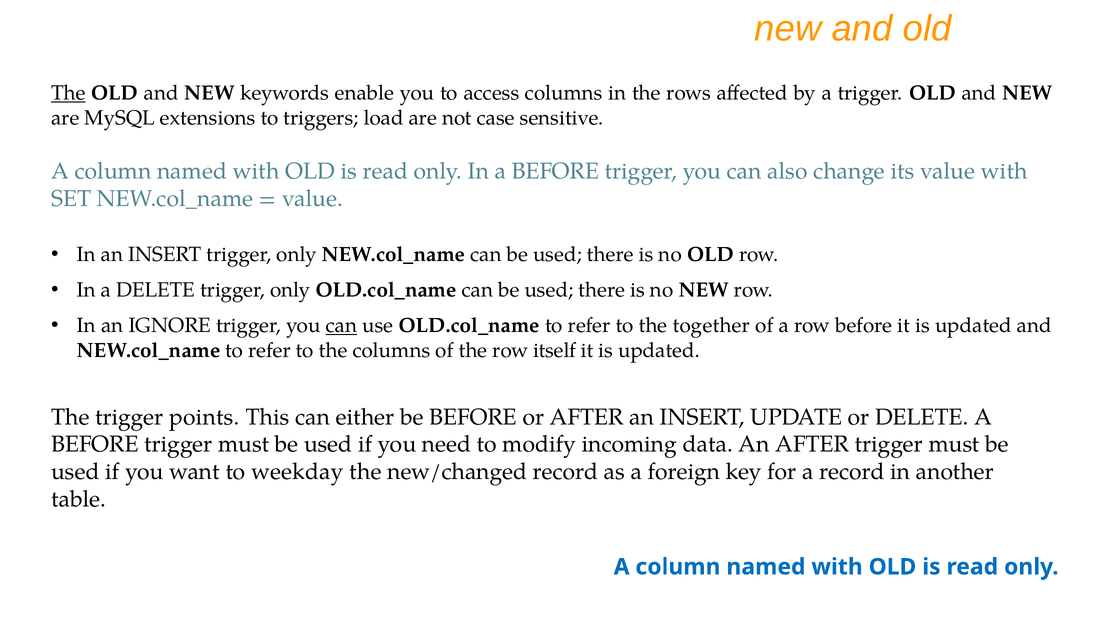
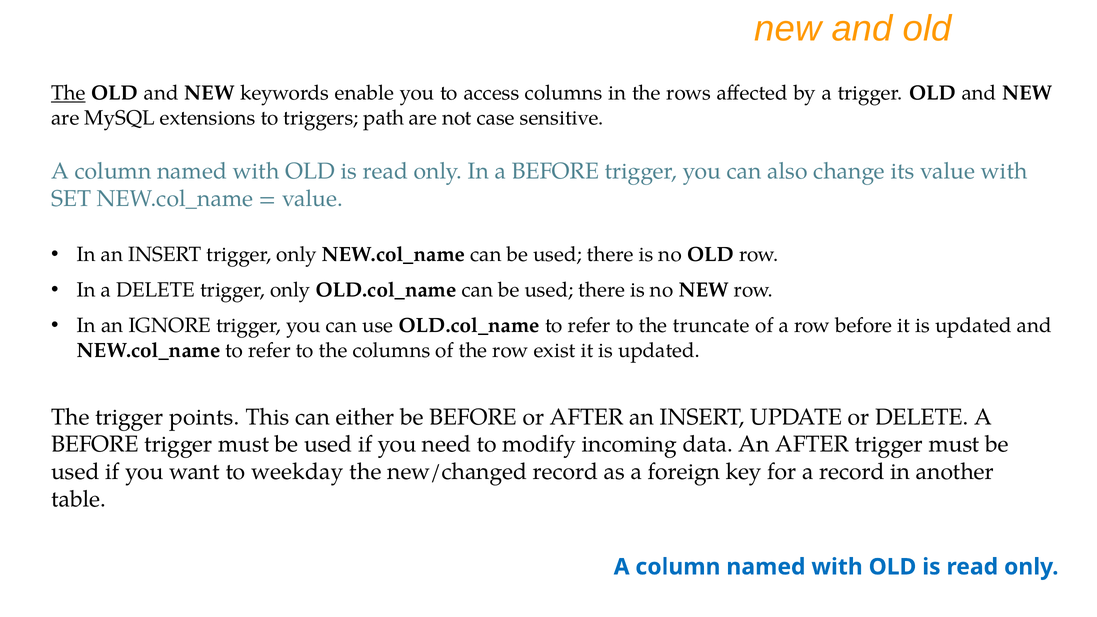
load: load -> path (384, 118)
can underline: present -> none (341, 326)
together: together -> truncate (711, 326)
itself: itself -> exist (555, 350)
